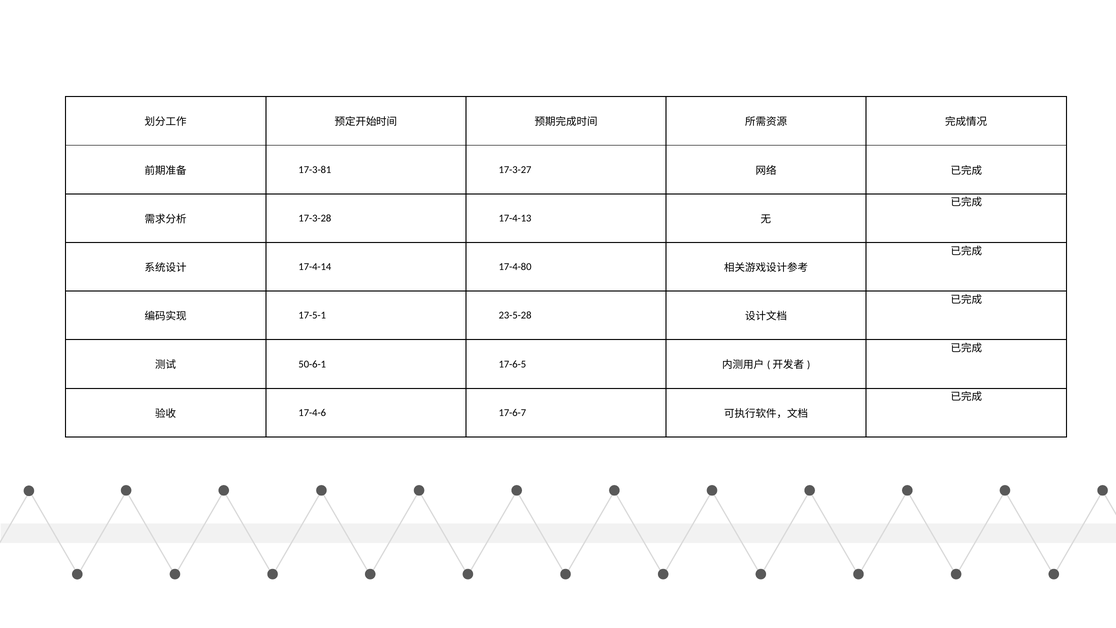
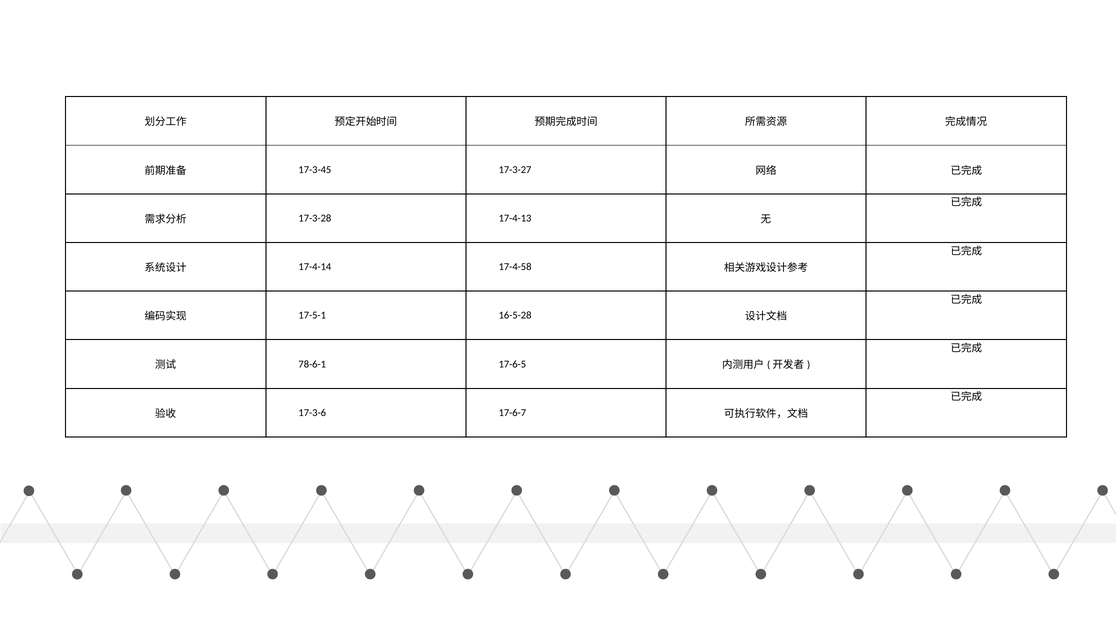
17-3-81: 17-3-81 -> 17-3-45 (315, 170)
17-4-80: 17-4-80 -> 17-4-58 (515, 267)
23-5-28: 23-5-28 -> 16-5-28 (515, 315)
50-6-1: 50-6-1 -> 78-6-1 (312, 364)
17-4-6: 17-4-6 -> 17-3-6 (312, 413)
